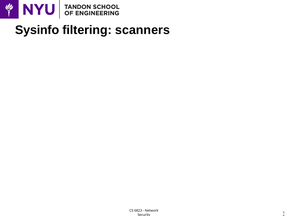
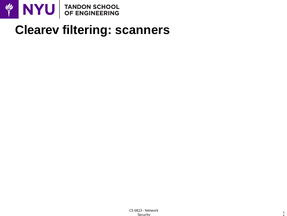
Sysinfo: Sysinfo -> Clearev (37, 30)
